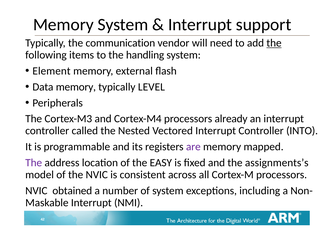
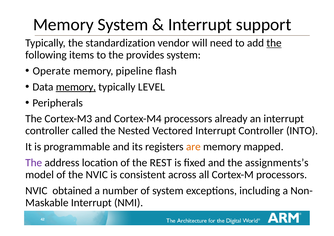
communication: communication -> standardization (120, 43)
handling: handling -> provides (145, 55)
Element: Element -> Operate (52, 71)
external: external -> pipeline (134, 71)
memory underline: none -> present (76, 87)
are colour: purple -> orange (193, 147)
EASY: EASY -> REST (161, 163)
